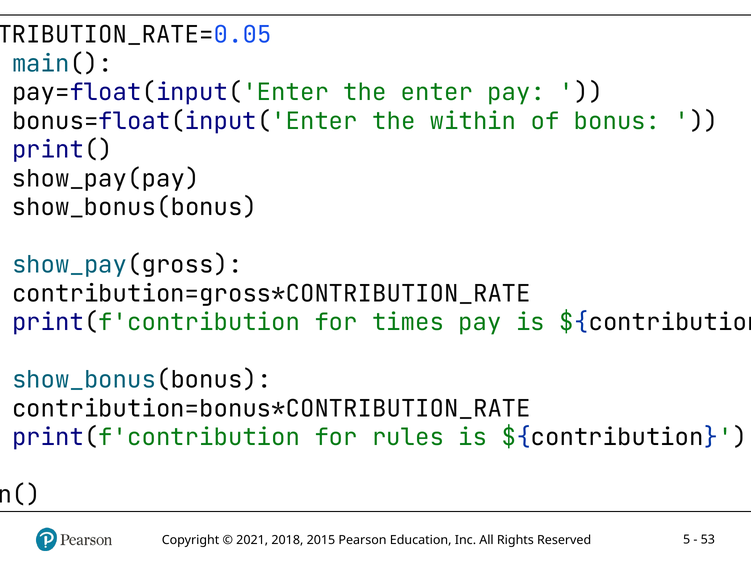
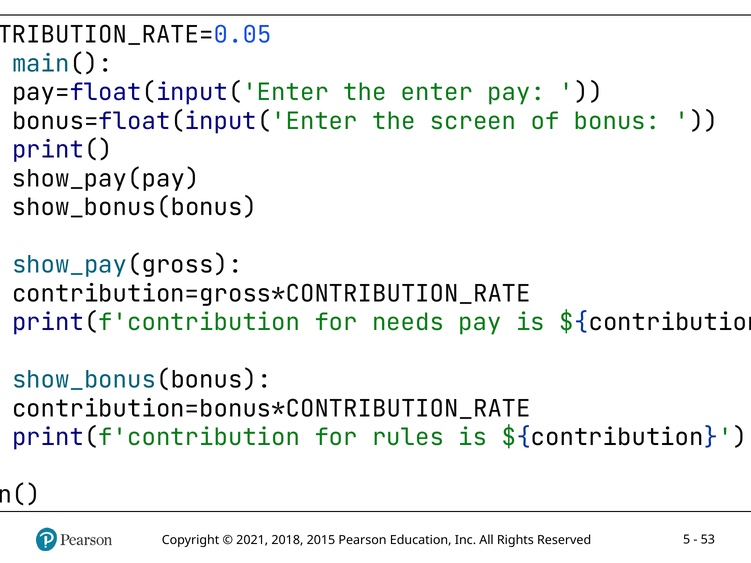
within: within -> screen (473, 121)
times: times -> needs (408, 323)
